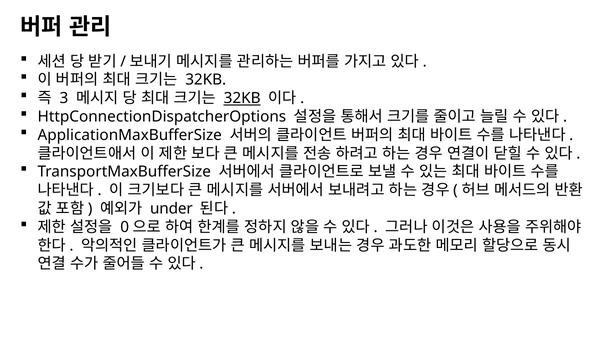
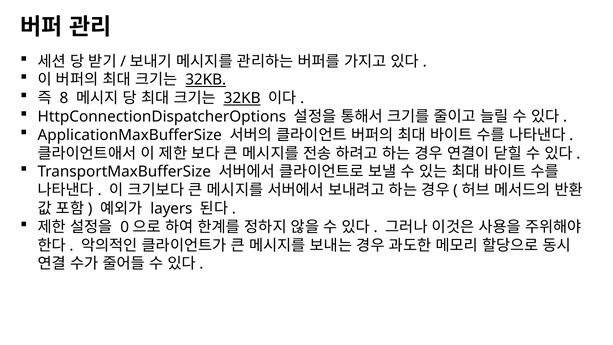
32KB underline: none -> present (206, 80)
3: 3 -> 8 (64, 98)
under: under -> layers (171, 209)
